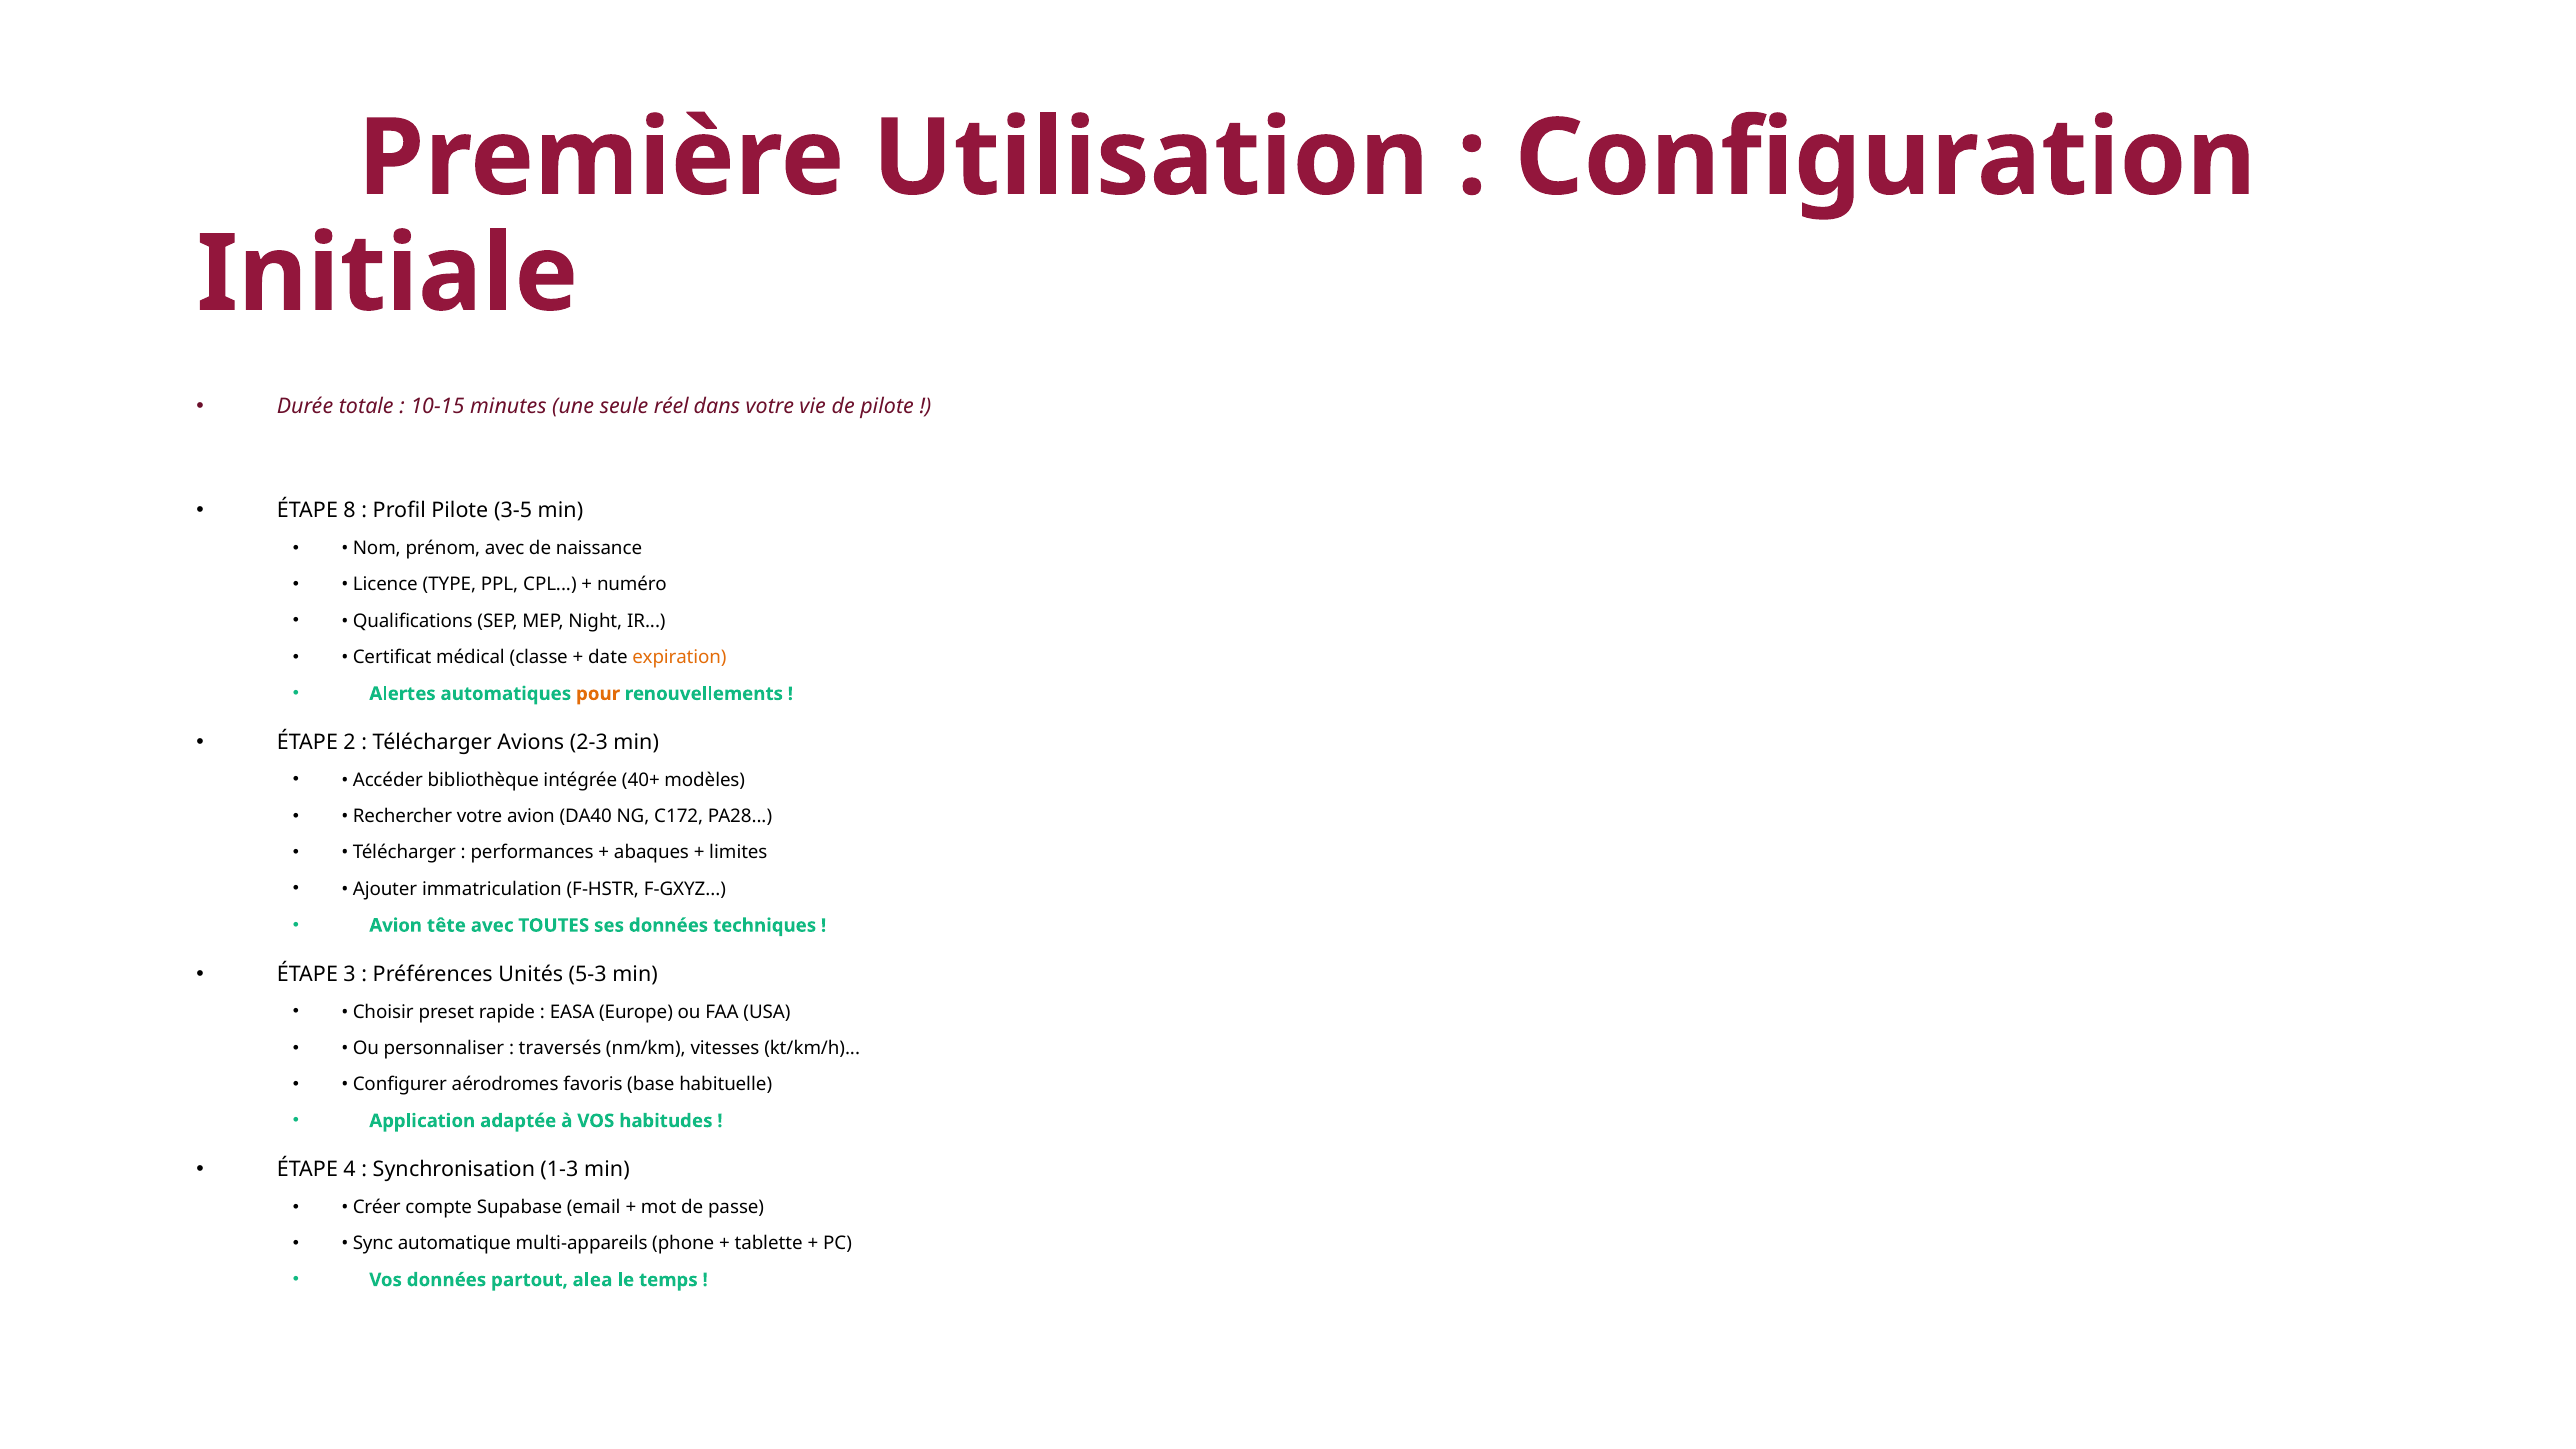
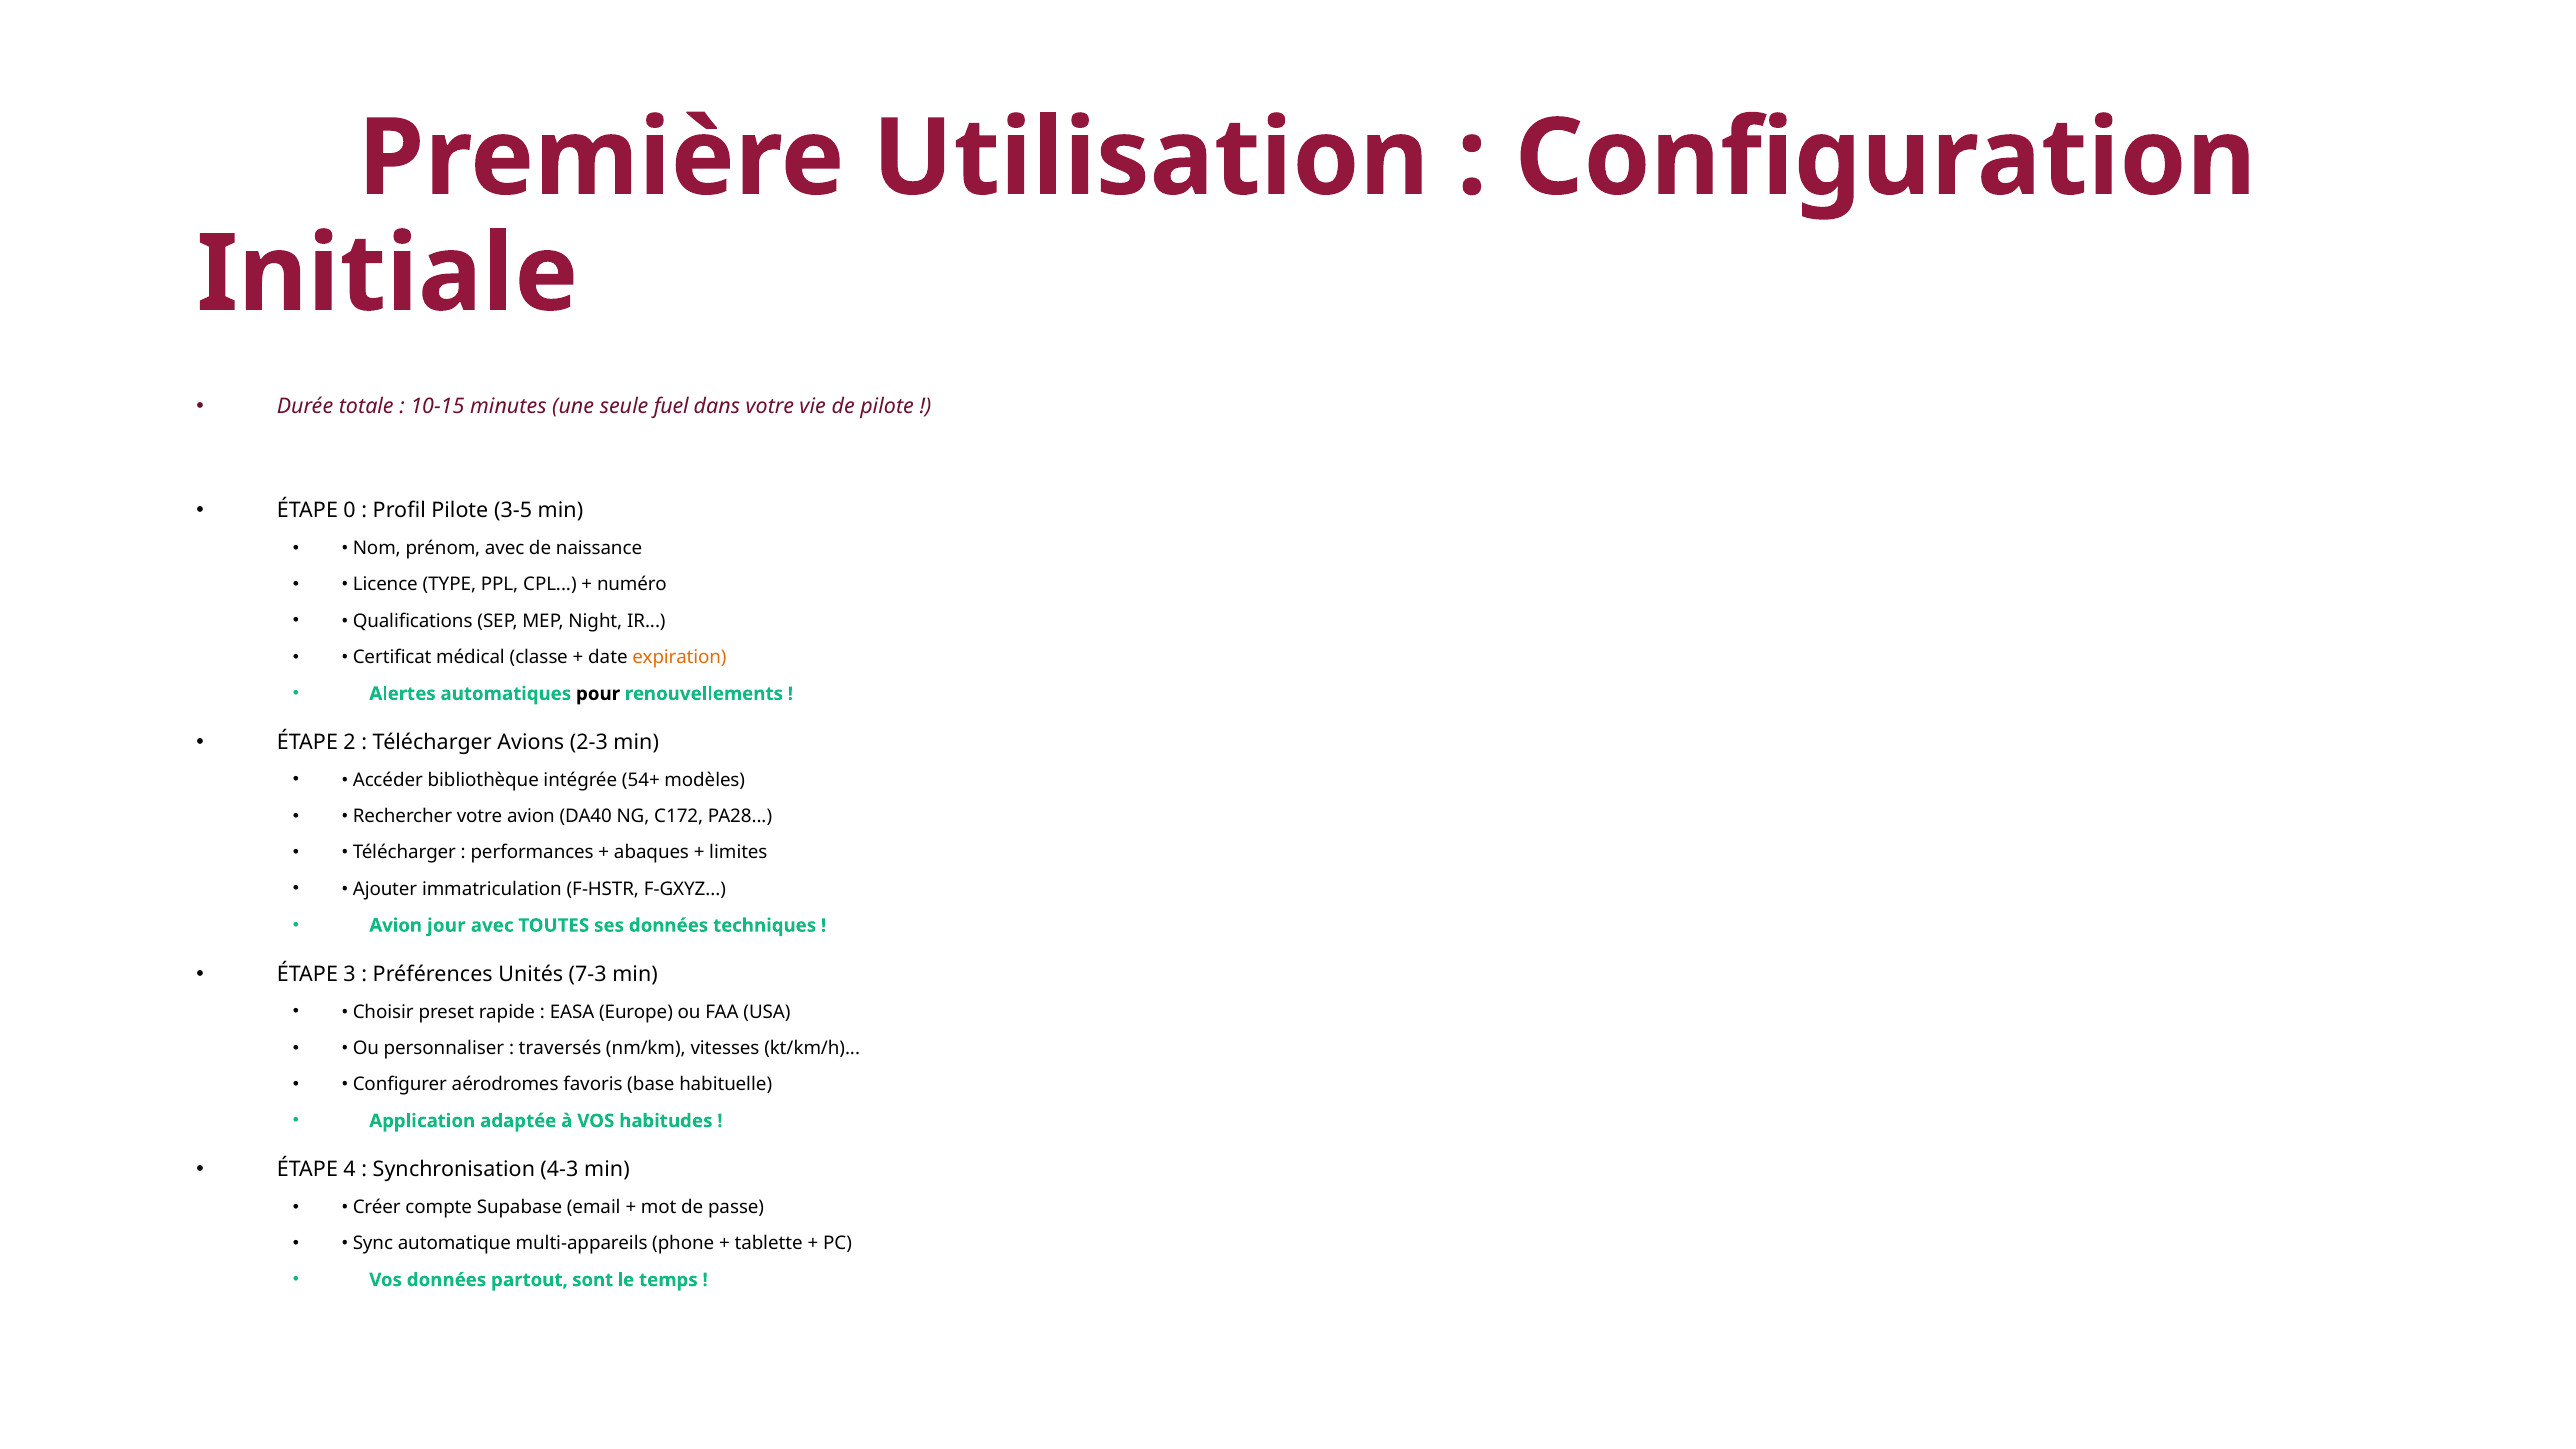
réel: réel -> fuel (671, 407)
8: 8 -> 0 (350, 510)
pour colour: orange -> black (598, 694)
40+: 40+ -> 54+ (641, 780)
tête: tête -> jour (446, 925)
5-3: 5-3 -> 7-3 (588, 974)
1-3: 1-3 -> 4-3 (559, 1169)
alea: alea -> sont (593, 1280)
